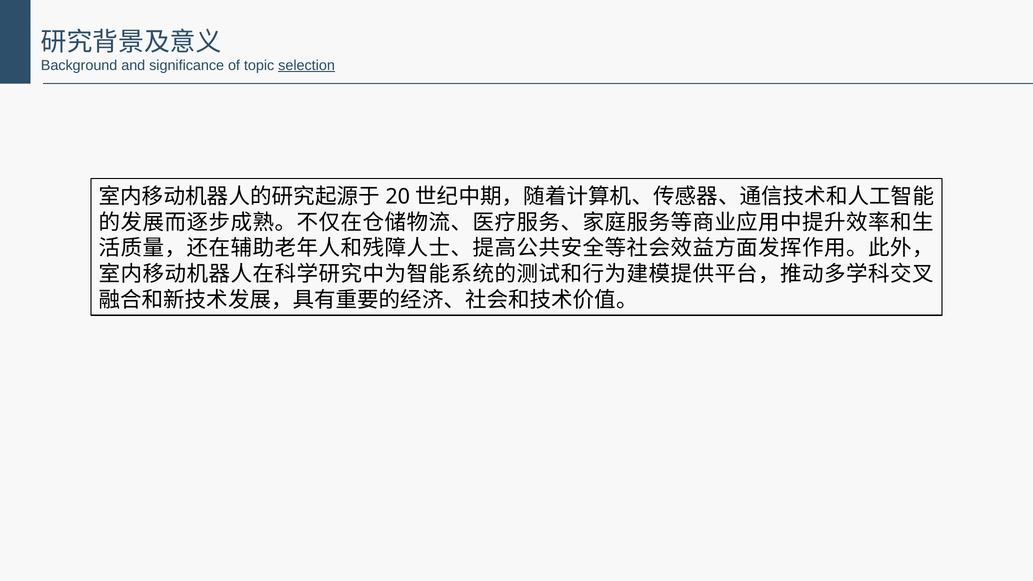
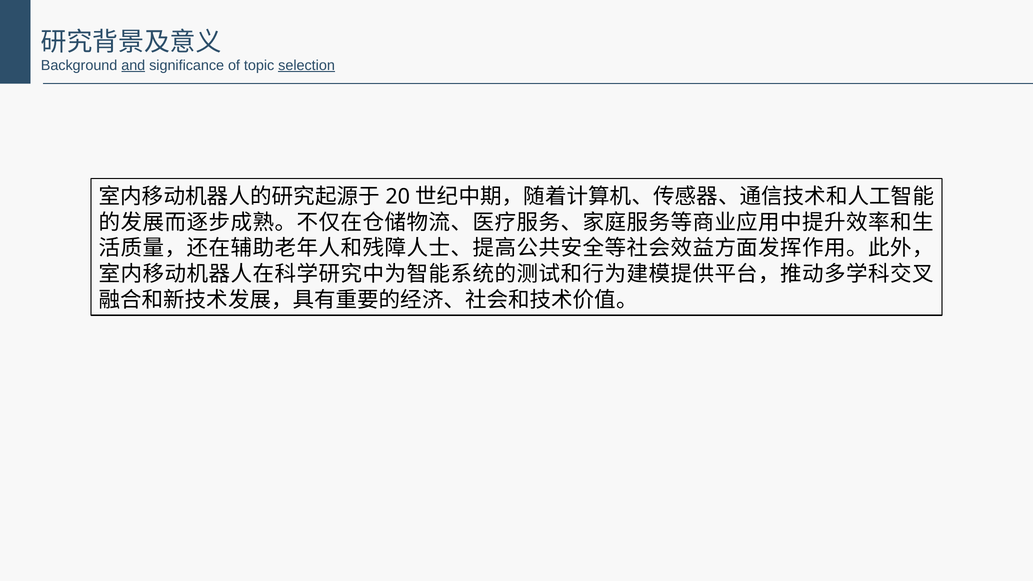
and underline: none -> present (133, 65)
